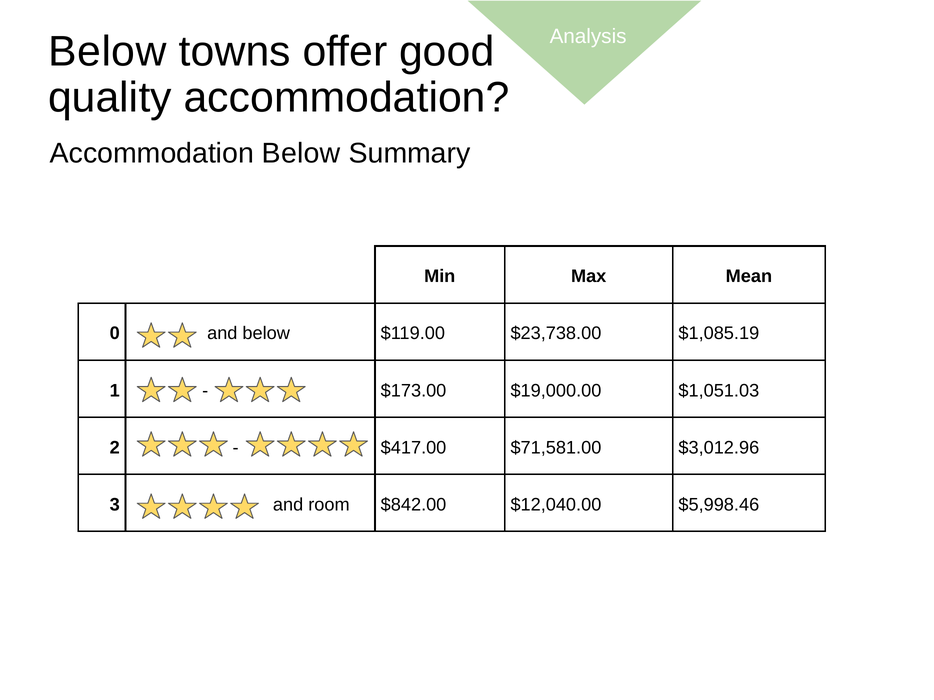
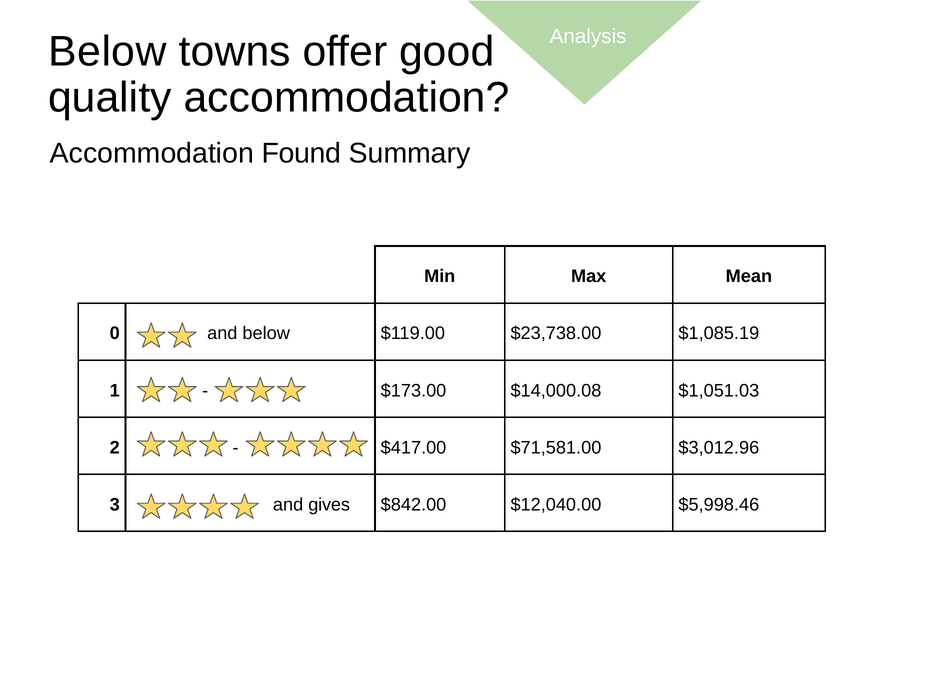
Accommodation Below: Below -> Found (301, 154)
$19,000.00: $19,000.00 -> $14,000.08 (556, 391)
room: room -> gives (329, 505)
